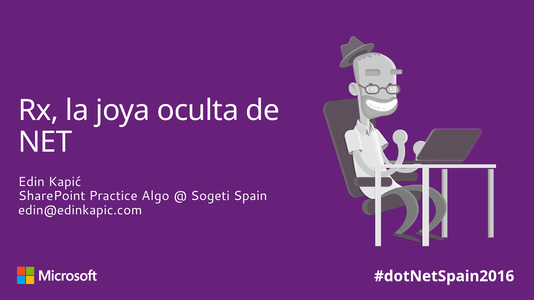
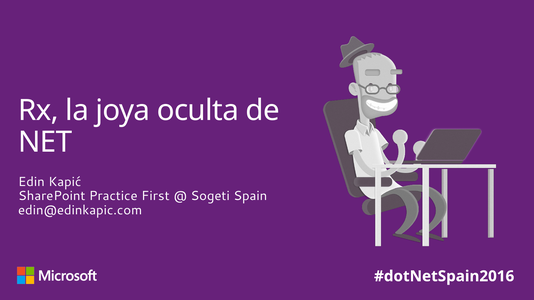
Algo: Algo -> First (155, 196)
